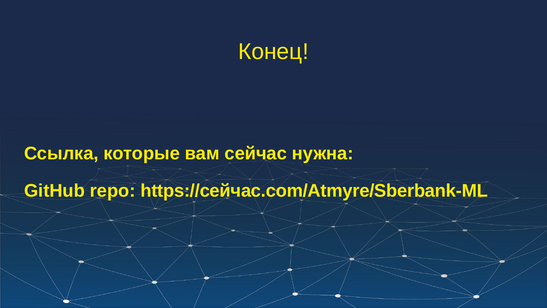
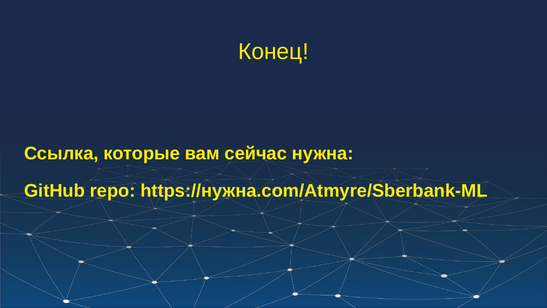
https://сейчас.com/Atmyre/Sberbank-ML: https://сейчас.com/Atmyre/Sberbank-ML -> https://нужна.com/Atmyre/Sberbank-ML (314, 191)
